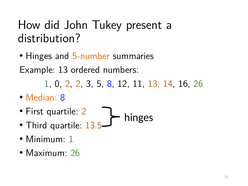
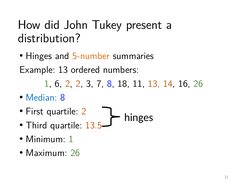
0: 0 -> 6 (58, 84)
5: 5 -> 7 (100, 84)
12: 12 -> 18 (124, 84)
Median colour: orange -> blue (41, 98)
